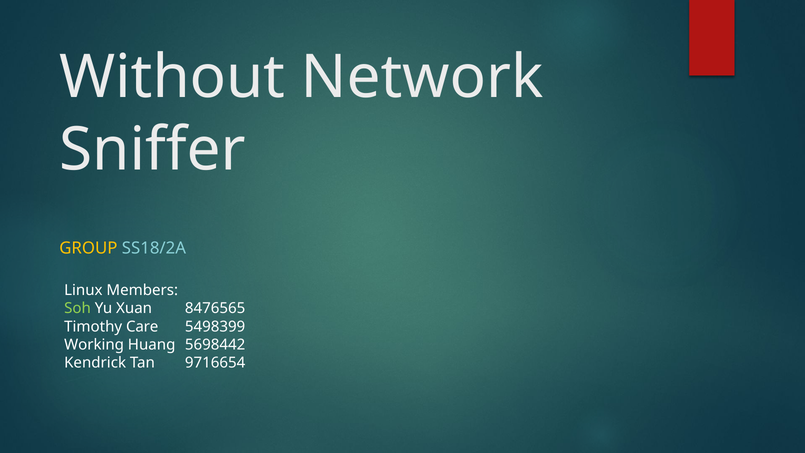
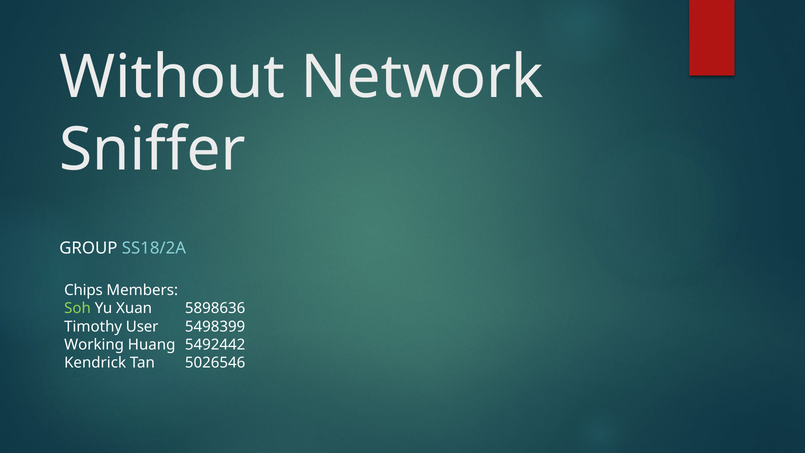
GROUP colour: yellow -> white (88, 248)
Linux: Linux -> Chips (83, 290)
8476565: 8476565 -> 5898636 (215, 308)
Care: Care -> User (142, 326)
5698442: 5698442 -> 5492442 (215, 345)
9716654: 9716654 -> 5026546 (215, 363)
